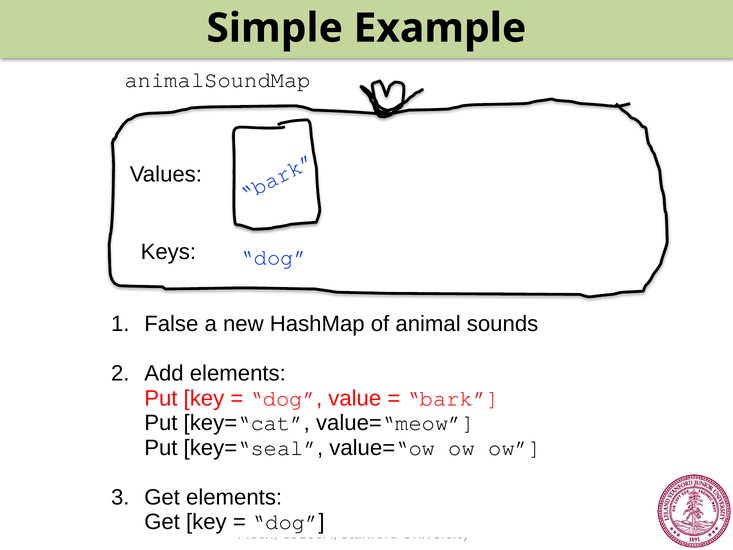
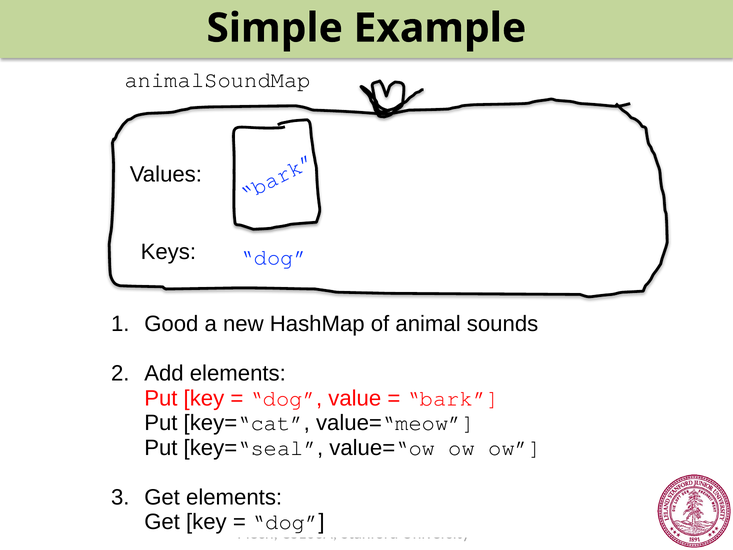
False: False -> Good (171, 324)
